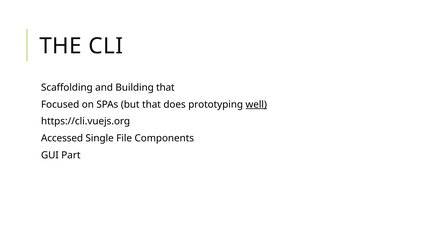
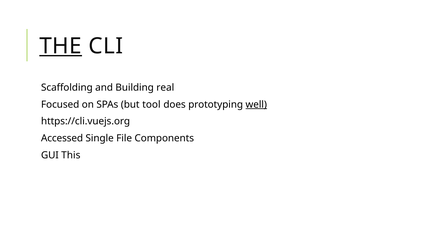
THE underline: none -> present (61, 46)
Building that: that -> real (165, 88)
but that: that -> tool (151, 105)
Part: Part -> This (71, 156)
